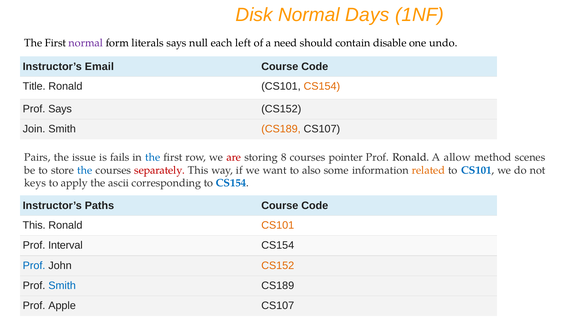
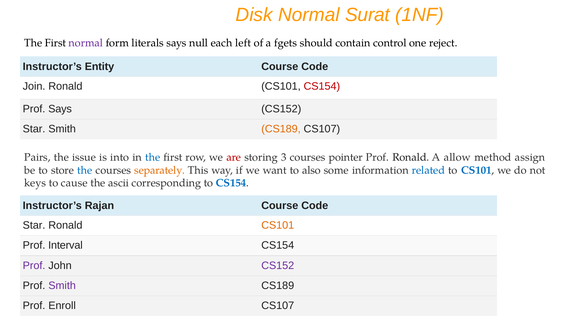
Days: Days -> Surat (367, 15)
need: need -> fgets (286, 43)
disable: disable -> control (390, 43)
undo: undo -> reject (443, 43)
Email: Email -> Entity (99, 67)
Title: Title -> Join (34, 86)
CS154 colour: orange -> red (322, 86)
Join: Join -> Star (34, 129)
fails: fails -> into (120, 157)
8: 8 -> 3 (284, 157)
scenes: scenes -> assign (530, 157)
separately colour: red -> orange (160, 170)
related colour: orange -> blue (428, 170)
apply: apply -> cause (74, 183)
Paths: Paths -> Rajan (99, 206)
This: This -> Star (34, 225)
Prof colour: blue -> purple (34, 265)
CS152 colour: orange -> purple (278, 265)
Smith colour: blue -> purple (62, 285)
Apple: Apple -> Enroll (62, 306)
